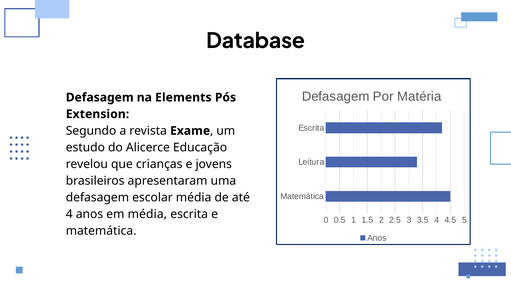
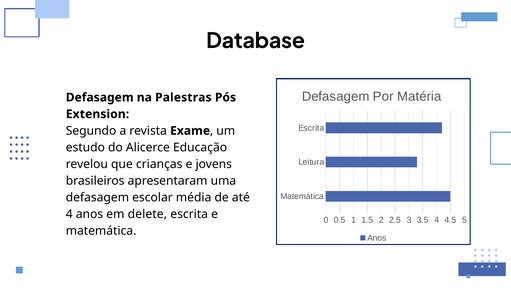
Elements: Elements -> Palestras (183, 97)
em média: média -> delete (147, 214)
